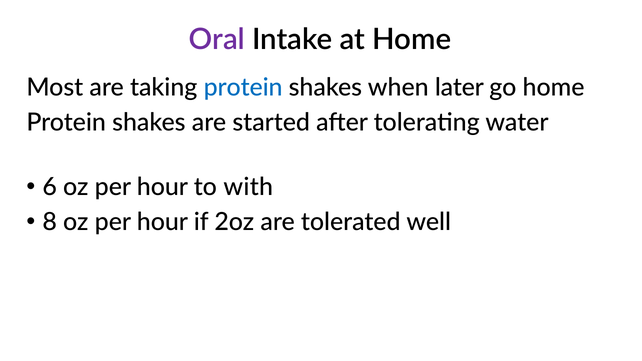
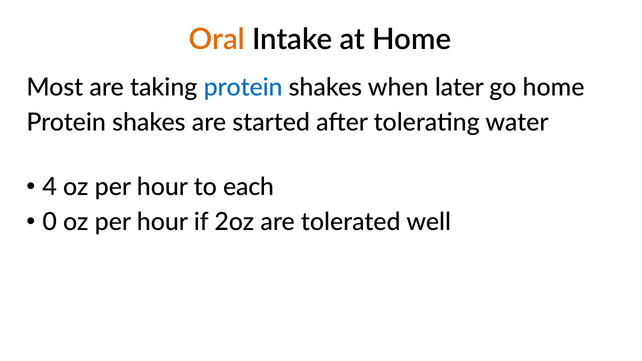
Oral colour: purple -> orange (217, 40)
6: 6 -> 4 (50, 187)
with: with -> each (248, 187)
8: 8 -> 0 (50, 222)
